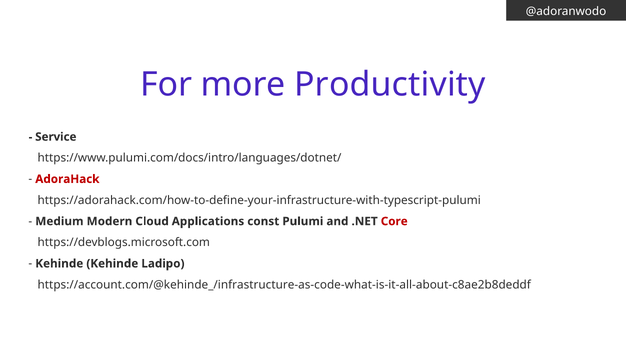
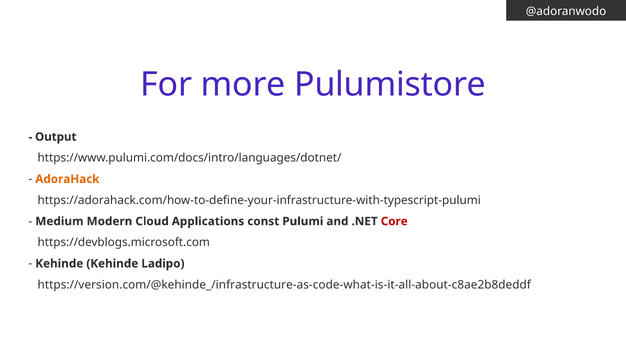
Productivity: Productivity -> Pulumistore (390, 85)
Service: Service -> Output (56, 137)
AdoraHack colour: red -> orange (67, 179)
https://account.com/@kehinde_/infrastructure-as-code-what-is-it-all-about-c8ae2b8deddf: https://account.com/@kehinde_/infrastructure-as-code-what-is-it-all-about-c8ae2b8deddf -> https://version.com/@kehinde_/infrastructure-as-code-what-is-it-all-about-c8ae2b8deddf (284, 285)
